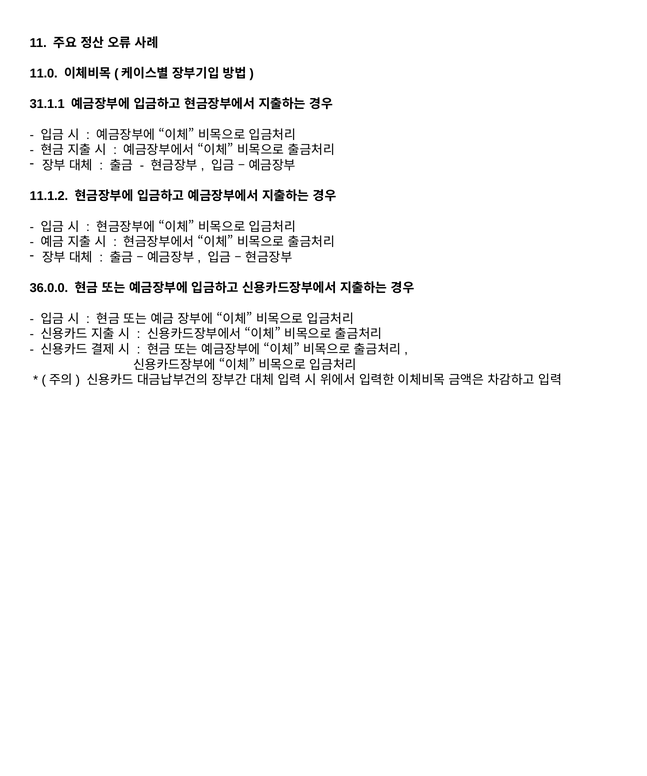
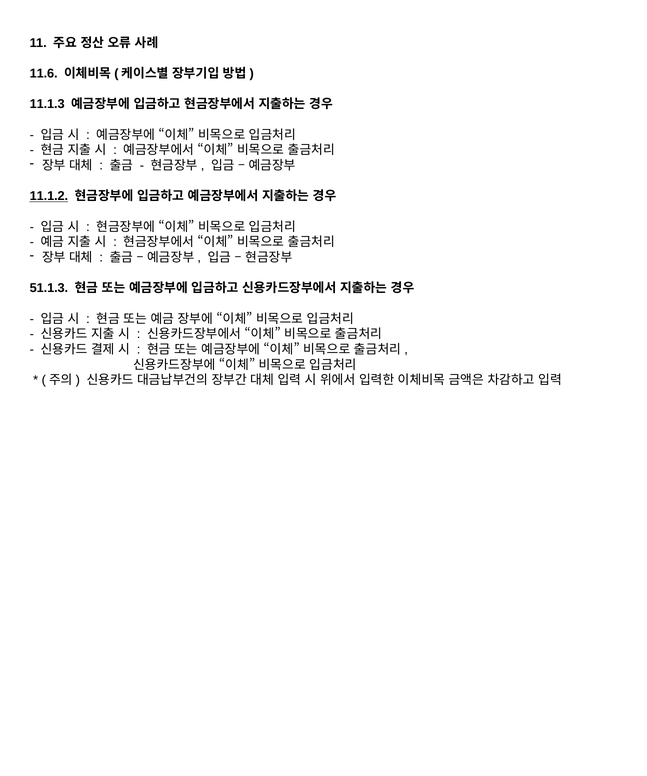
11.0: 11.0 -> 11.6 (44, 74)
31.1.1: 31.1.1 -> 11.1.3 (47, 104)
11.1.2 underline: none -> present (49, 196)
36.0.0: 36.0.0 -> 51.1.3 (49, 288)
